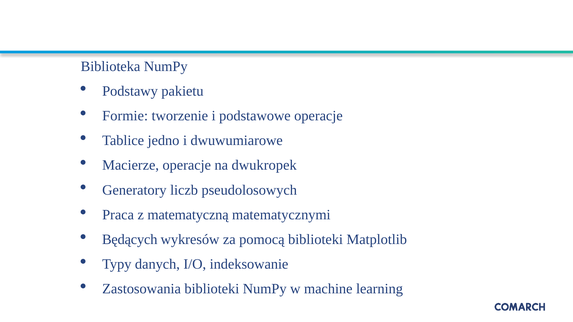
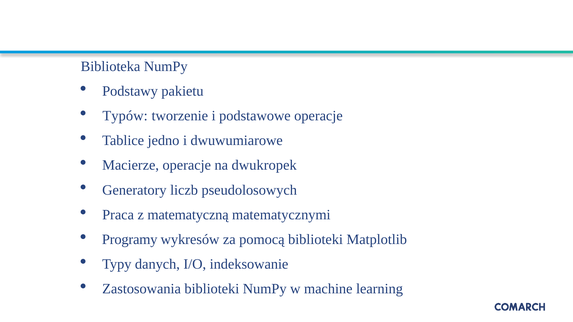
Formie: Formie -> Typów (125, 116)
Będących: Będących -> Programy (130, 240)
